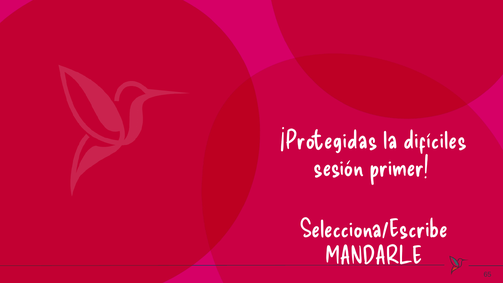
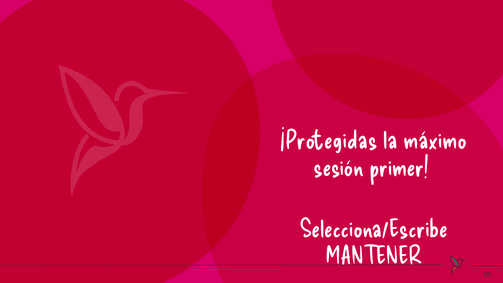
difíciles: difíciles -> máximo (435, 141)
MANDARLE: MANDARLE -> MANTENER (374, 256)
